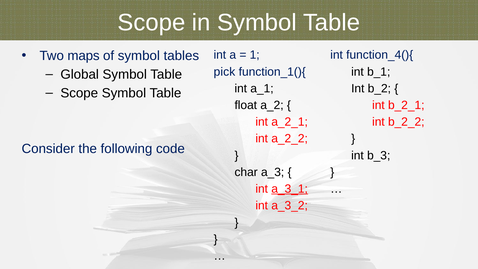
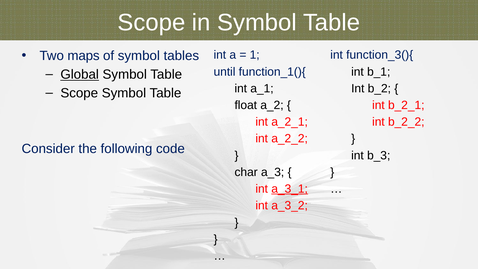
function_4(){: function_4(){ -> function_3(){ (380, 55)
pick: pick -> until (225, 72)
Global underline: none -> present (80, 74)
